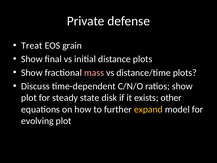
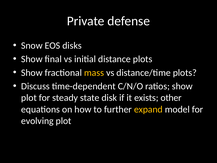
Treat: Treat -> Snow (32, 46)
grain: grain -> disks (72, 46)
mass colour: pink -> yellow (94, 73)
